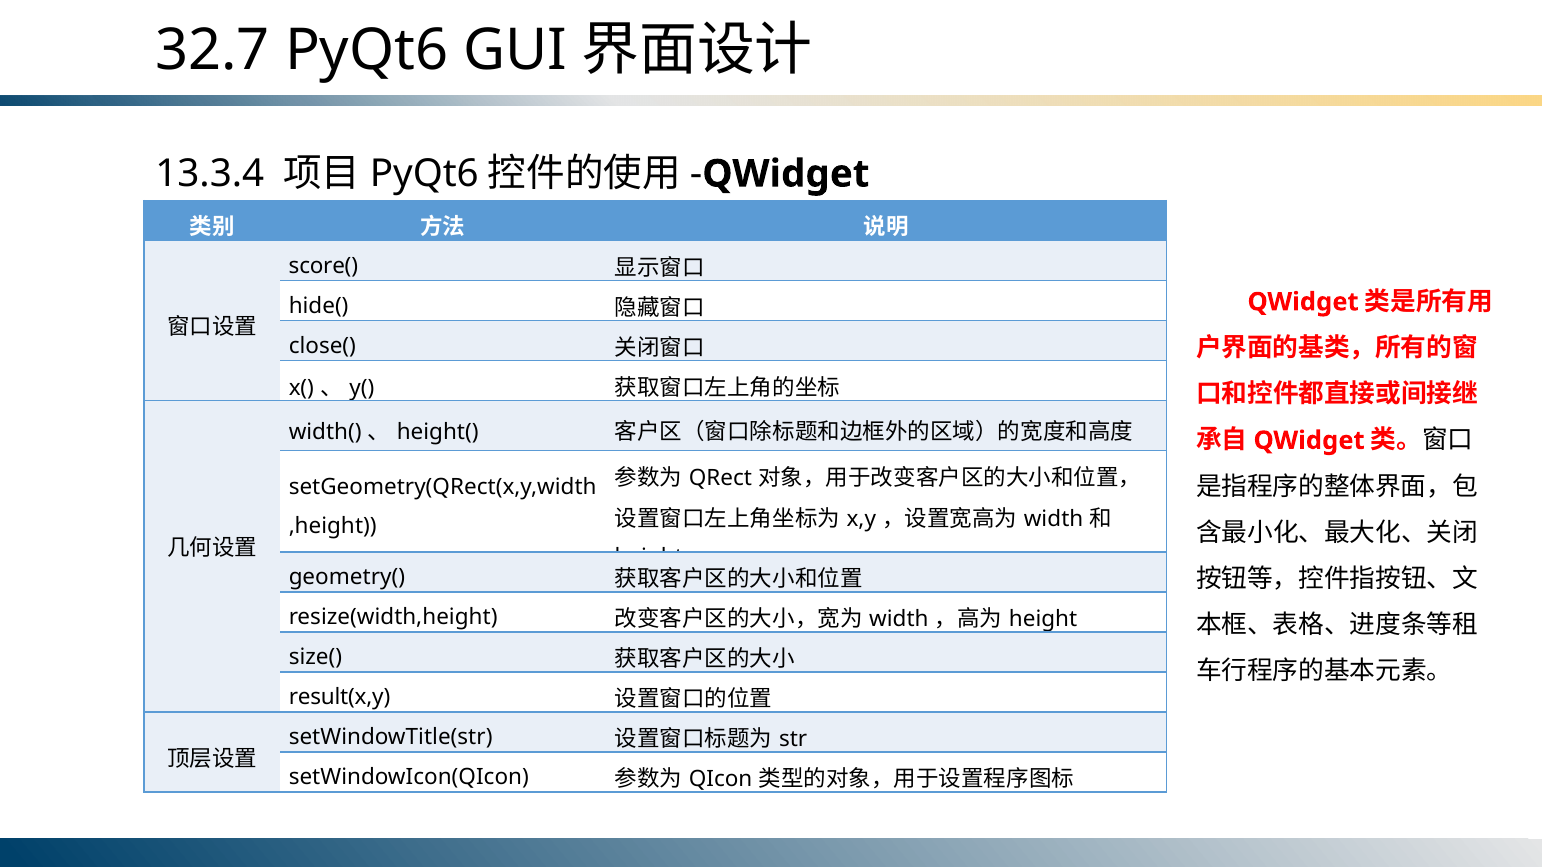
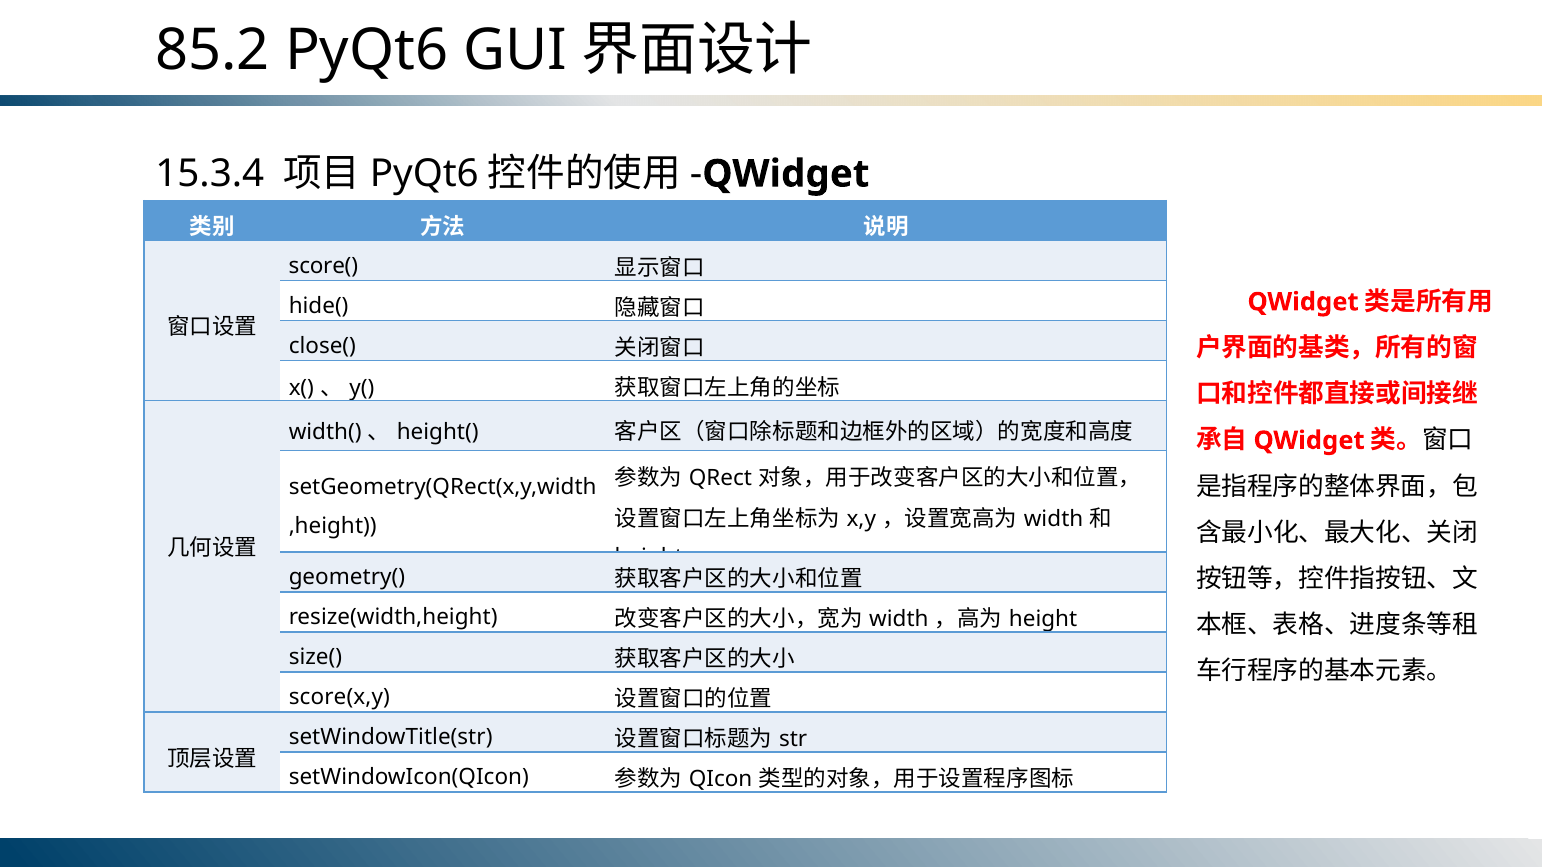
32.7: 32.7 -> 85.2 (213, 50)
13.3.4: 13.3.4 -> 15.3.4 (210, 174)
result(x,y: result(x,y -> score(x,y (339, 697)
